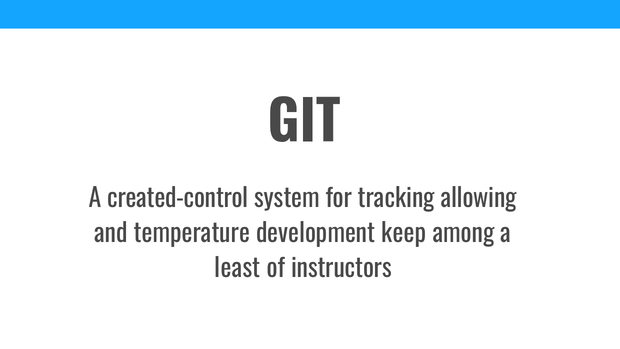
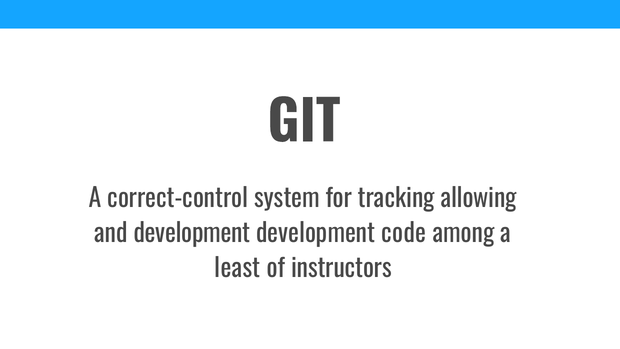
created-control: created-control -> correct-control (178, 199)
and temperature: temperature -> development (192, 234)
keep: keep -> code (404, 234)
